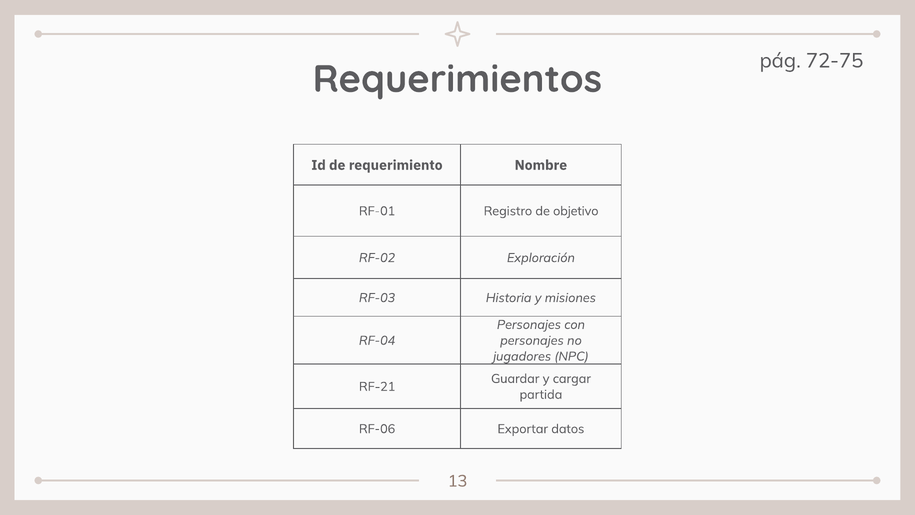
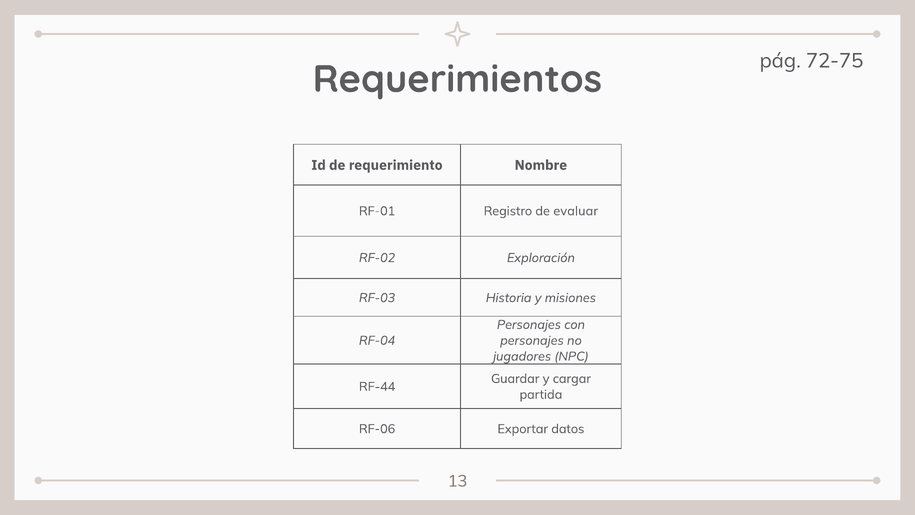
objetivo: objetivo -> evaluar (576, 211)
RF-21: RF-21 -> RF-44 (377, 386)
